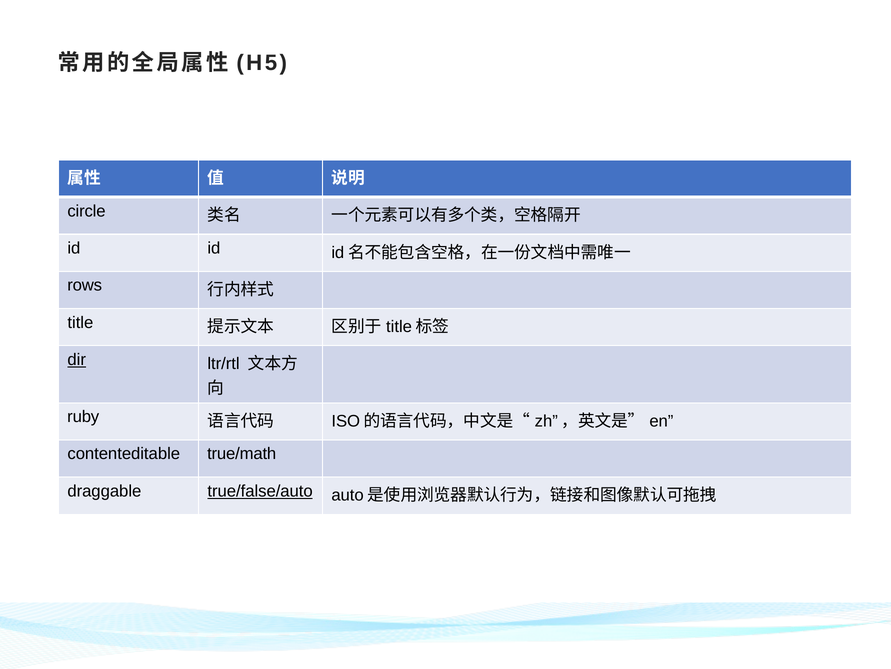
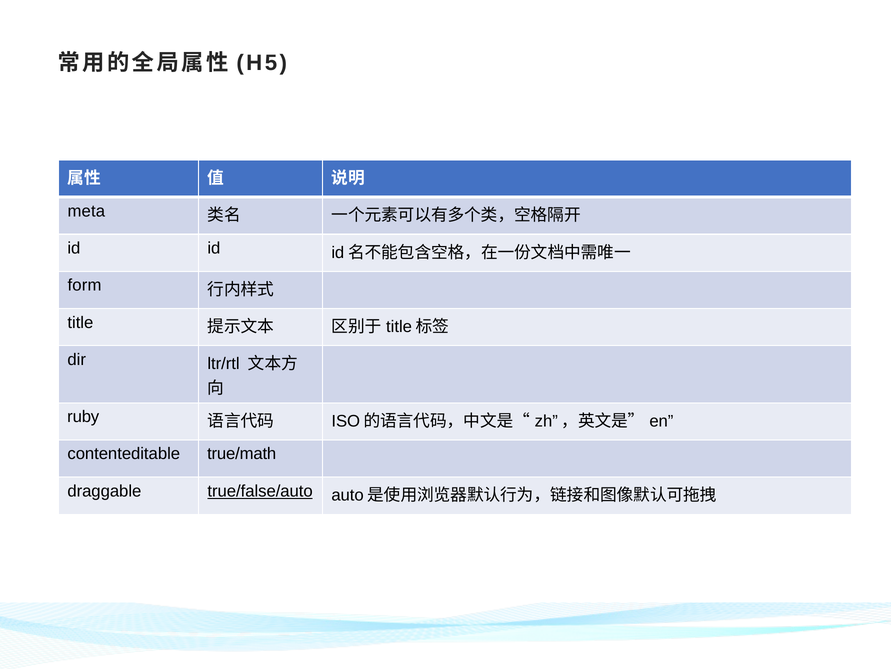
circle: circle -> meta (86, 211)
rows: rows -> form (84, 285)
dir underline: present -> none (77, 359)
